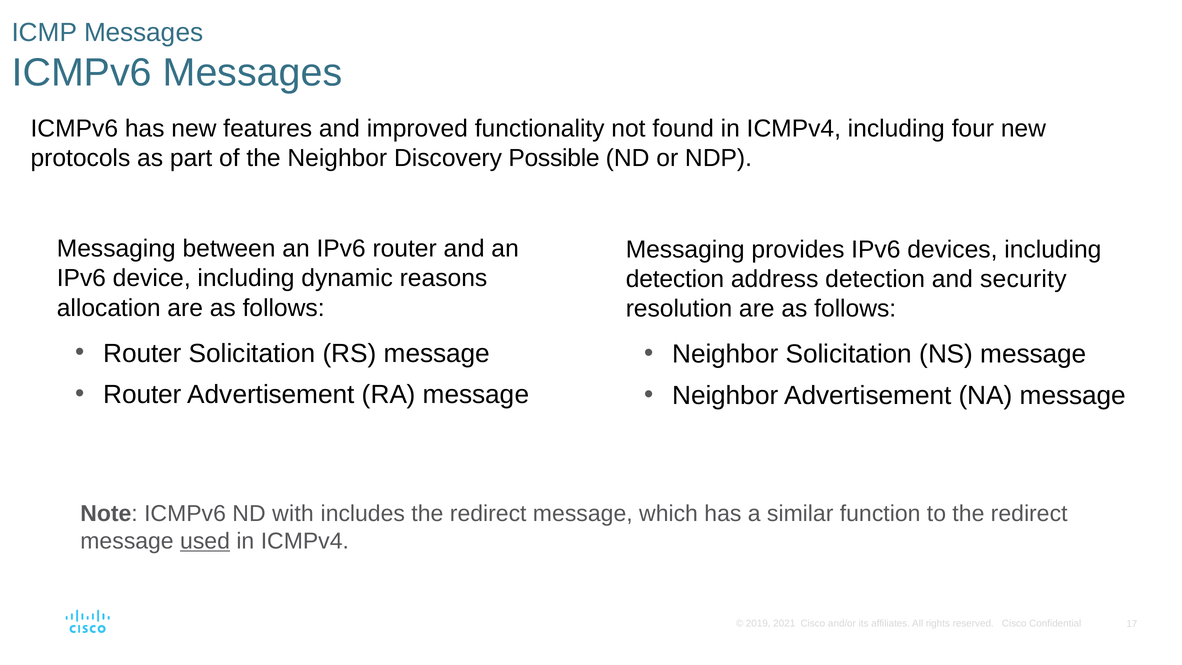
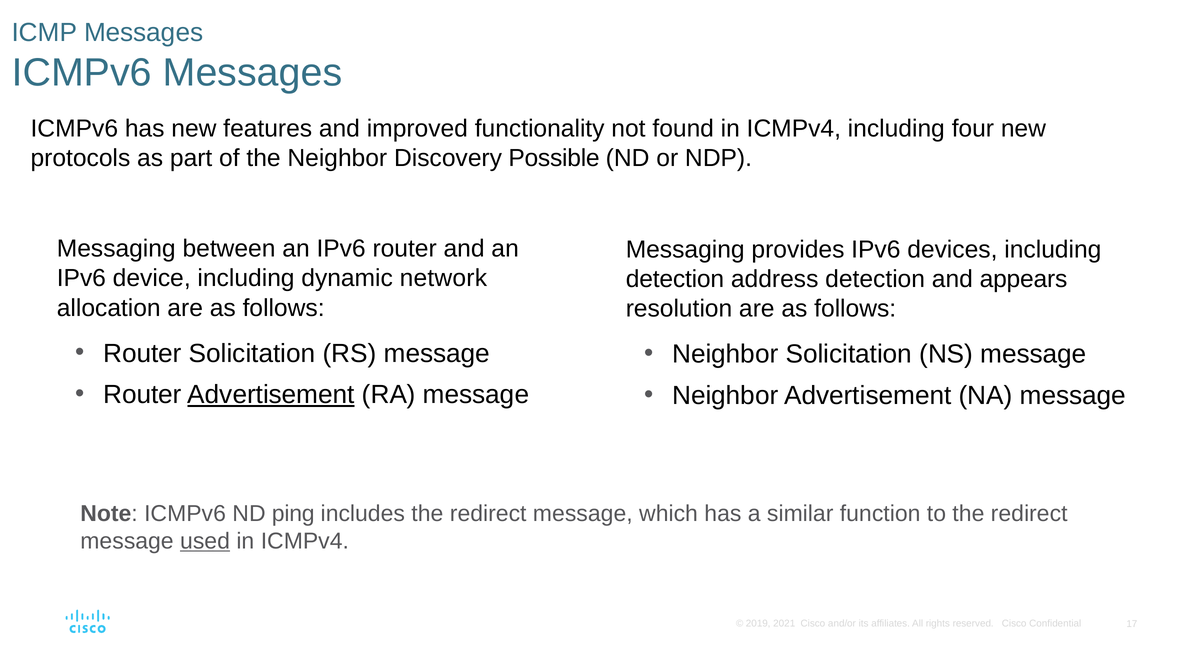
reasons: reasons -> network (443, 278)
security: security -> appears (1024, 279)
Advertisement underline: none -> present (271, 395)
with: with -> ping (293, 513)
